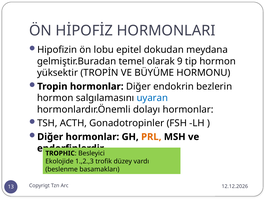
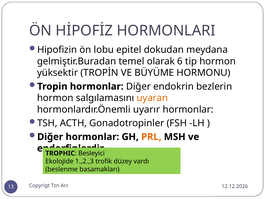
9: 9 -> 6 (180, 61)
uyaran colour: blue -> orange (152, 98)
dolayı: dolayı -> uyarır (147, 109)
